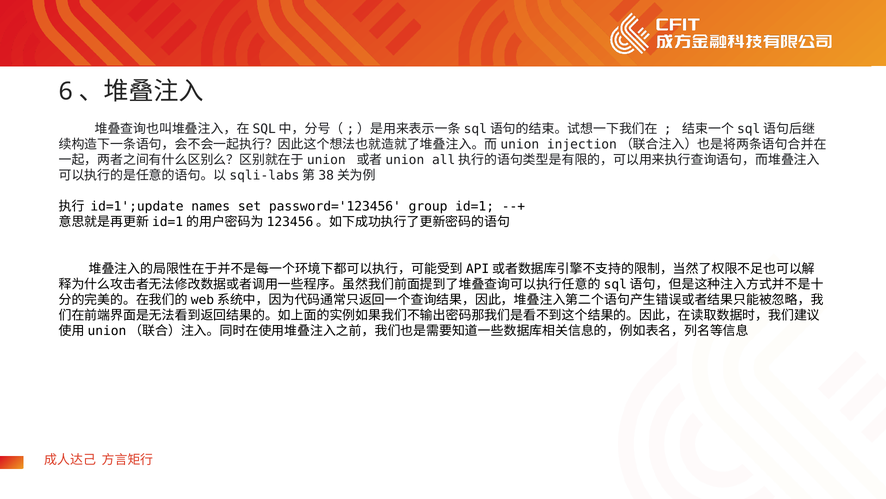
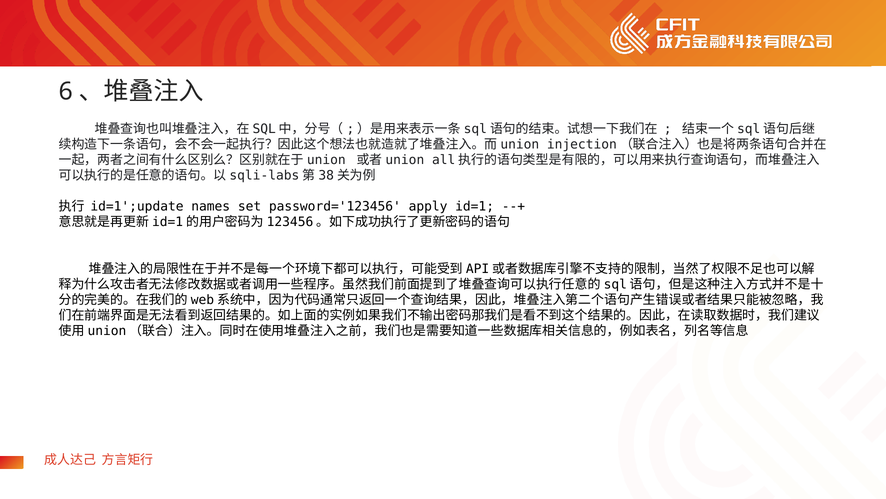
group: group -> apply (428, 206)
